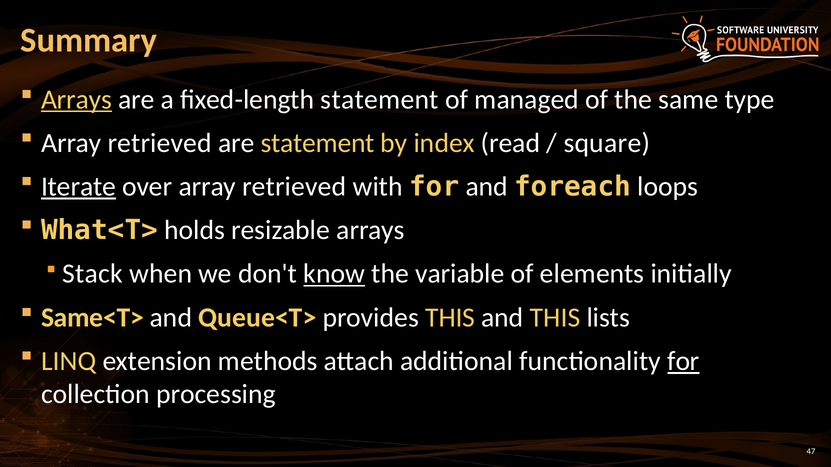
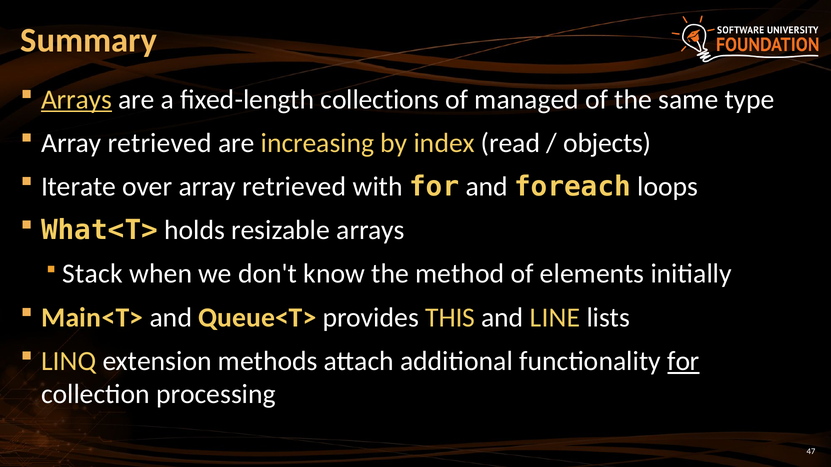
fixed-length statement: statement -> collections (380, 100)
are statement: statement -> increasing (318, 143)
square: square -> objects (607, 143)
Iterate underline: present -> none (79, 187)
know underline: present -> none (334, 274)
variable: variable -> method (460, 274)
Same<T>: Same<T> -> Main<T> (92, 318)
and THIS: THIS -> LINE (555, 318)
